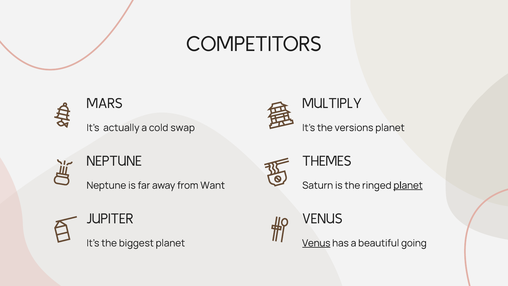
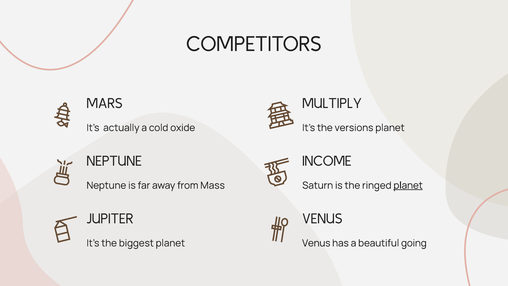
swap: swap -> oxide (183, 128)
THEMES: THEMES -> INCOME (327, 161)
Want: Want -> Mass (213, 185)
Venus underline: present -> none (316, 243)
